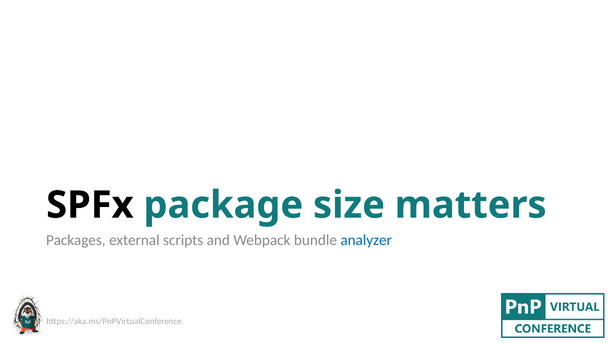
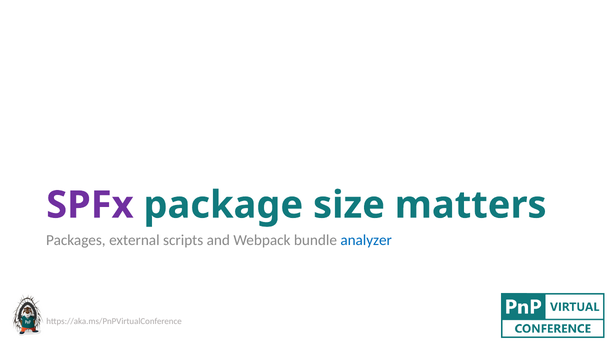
SPFx colour: black -> purple (90, 205)
